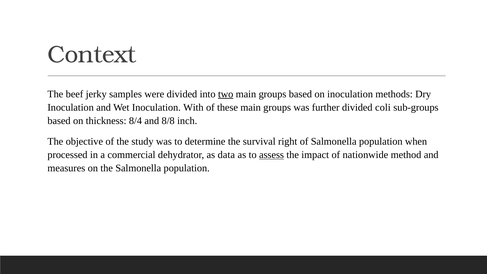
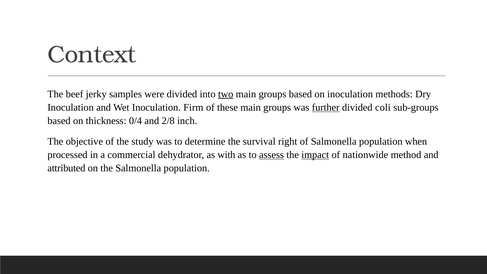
With: With -> Firm (193, 107)
further underline: none -> present (326, 107)
8/4: 8/4 -> 0/4 (135, 121)
8/8: 8/8 -> 2/8 (168, 121)
data: data -> with (226, 155)
impact underline: none -> present (315, 155)
measures: measures -> attributed (66, 168)
